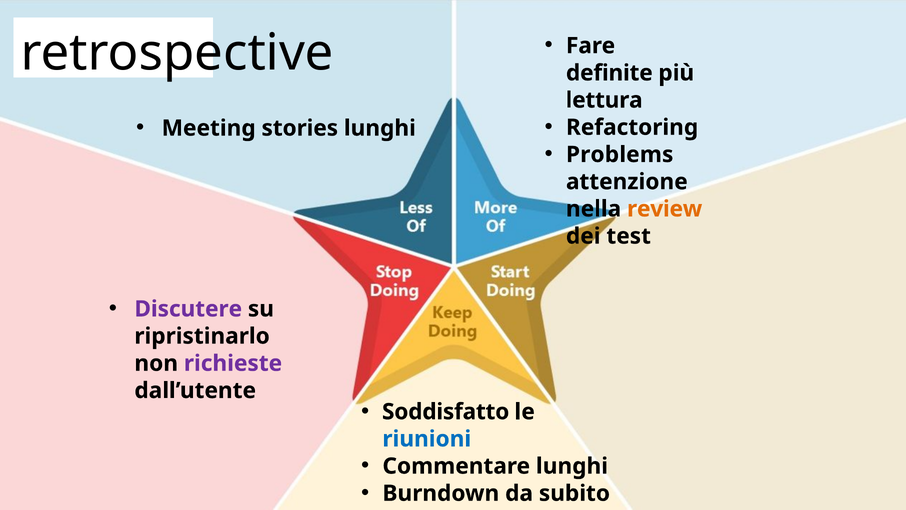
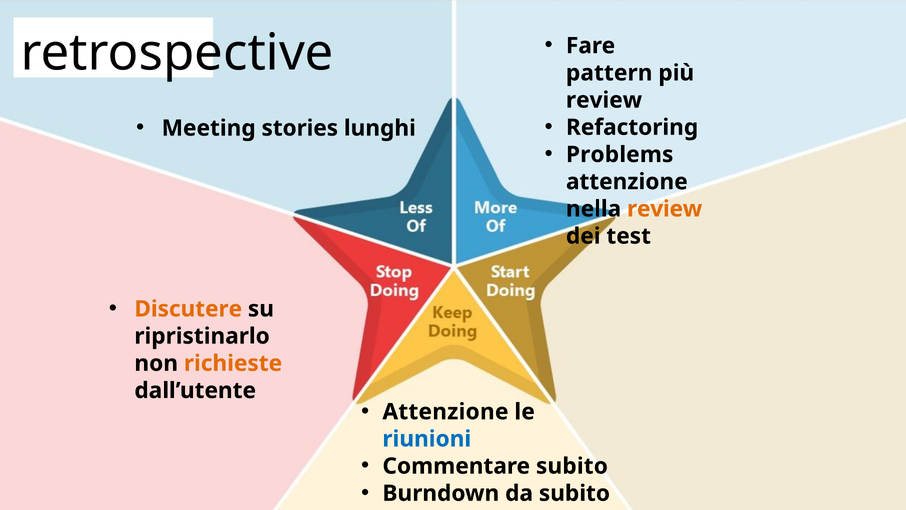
definite: definite -> pattern (609, 73)
lettura: lettura -> review (604, 100)
Discutere colour: purple -> orange (188, 309)
richieste colour: purple -> orange (233, 363)
Soddisfatto: Soddisfatto -> Attenzione (445, 411)
Commentare lunghi: lunghi -> subito (572, 466)
